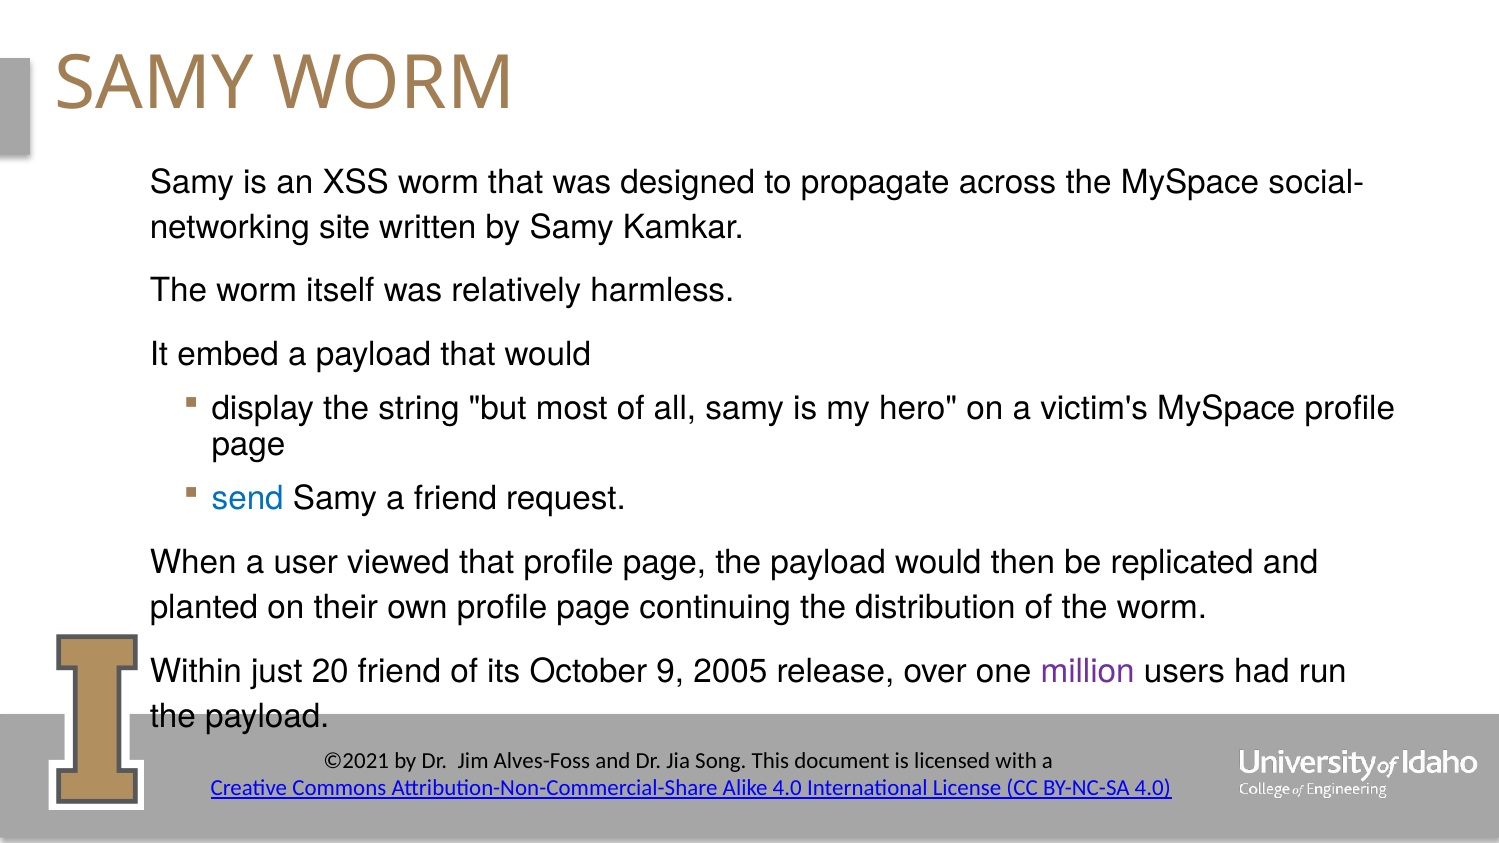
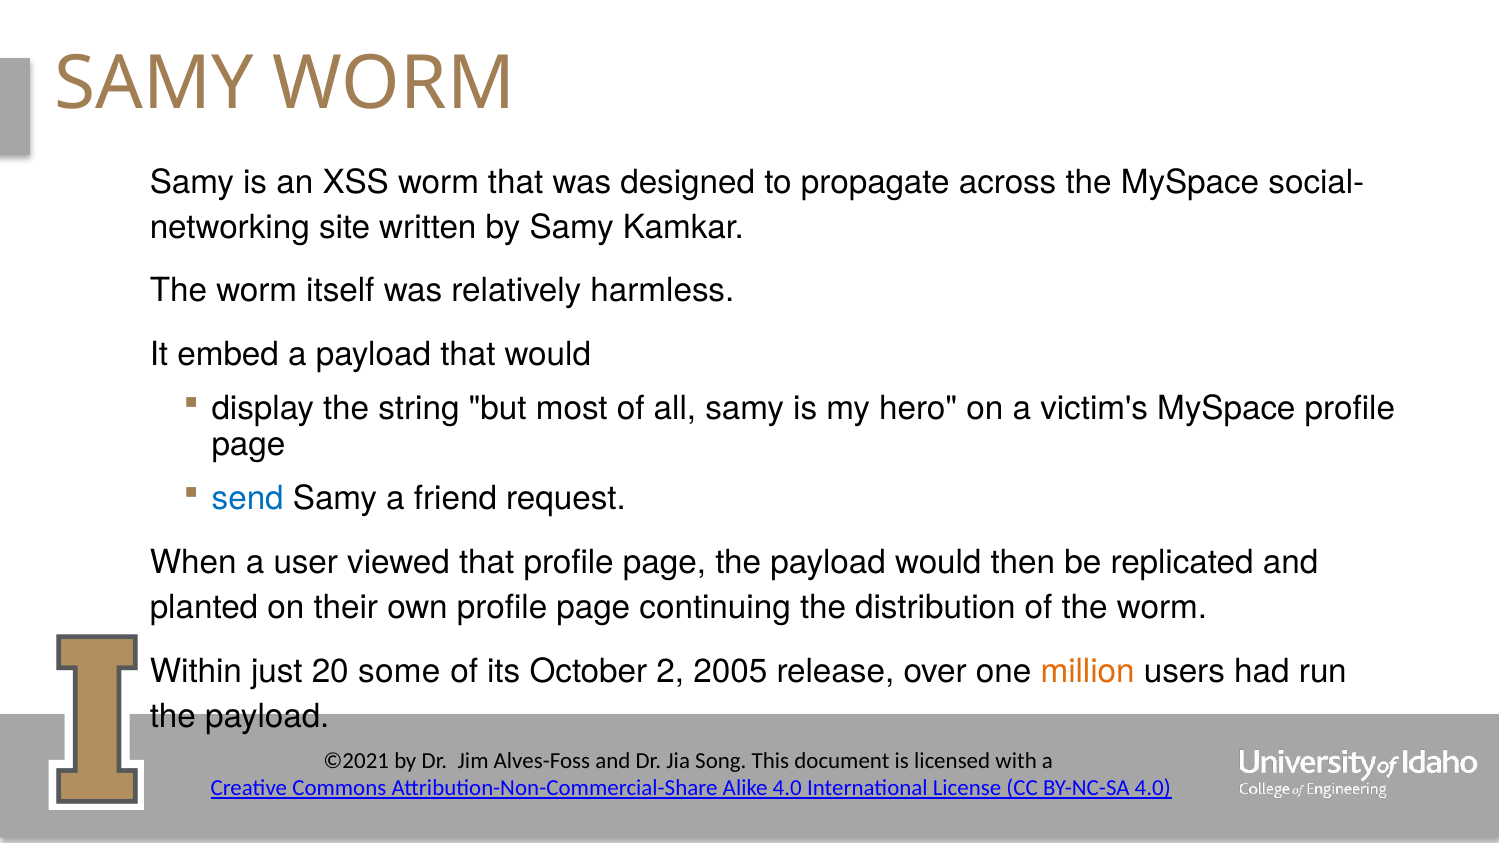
20 friend: friend -> some (399, 671)
9: 9 -> 2 (670, 671)
million colour: purple -> orange (1088, 671)
